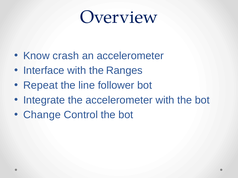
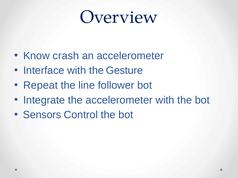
Ranges: Ranges -> Gesture (124, 71)
Change: Change -> Sensors (42, 115)
